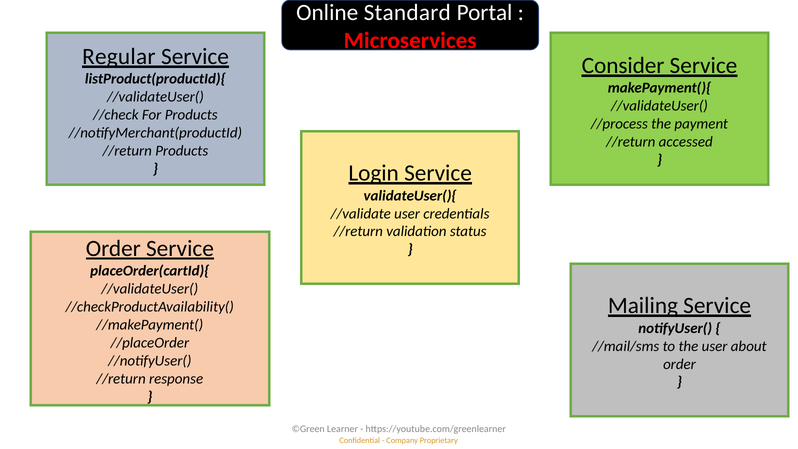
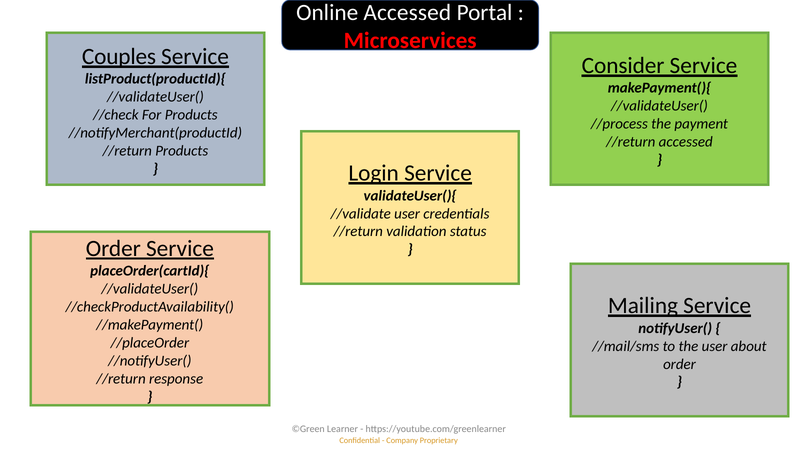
Online Standard: Standard -> Accessed (407, 13)
Regular: Regular -> Couples (119, 57)
